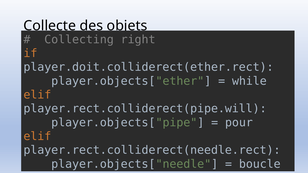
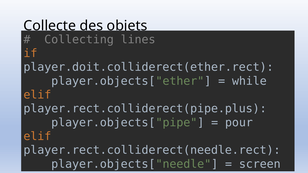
right: right -> lines (138, 40)
player.rect.colliderect(pipe.will: player.rect.colliderect(pipe.will -> player.rect.colliderect(pipe.plus (145, 109)
boucle: boucle -> screen (260, 164)
